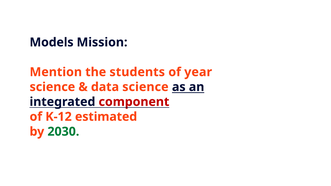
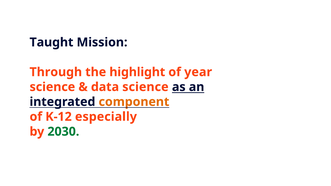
Models: Models -> Taught (51, 42)
Mention: Mention -> Through (56, 72)
students: students -> highlight (137, 72)
component colour: red -> orange (134, 102)
estimated: estimated -> especially (106, 117)
